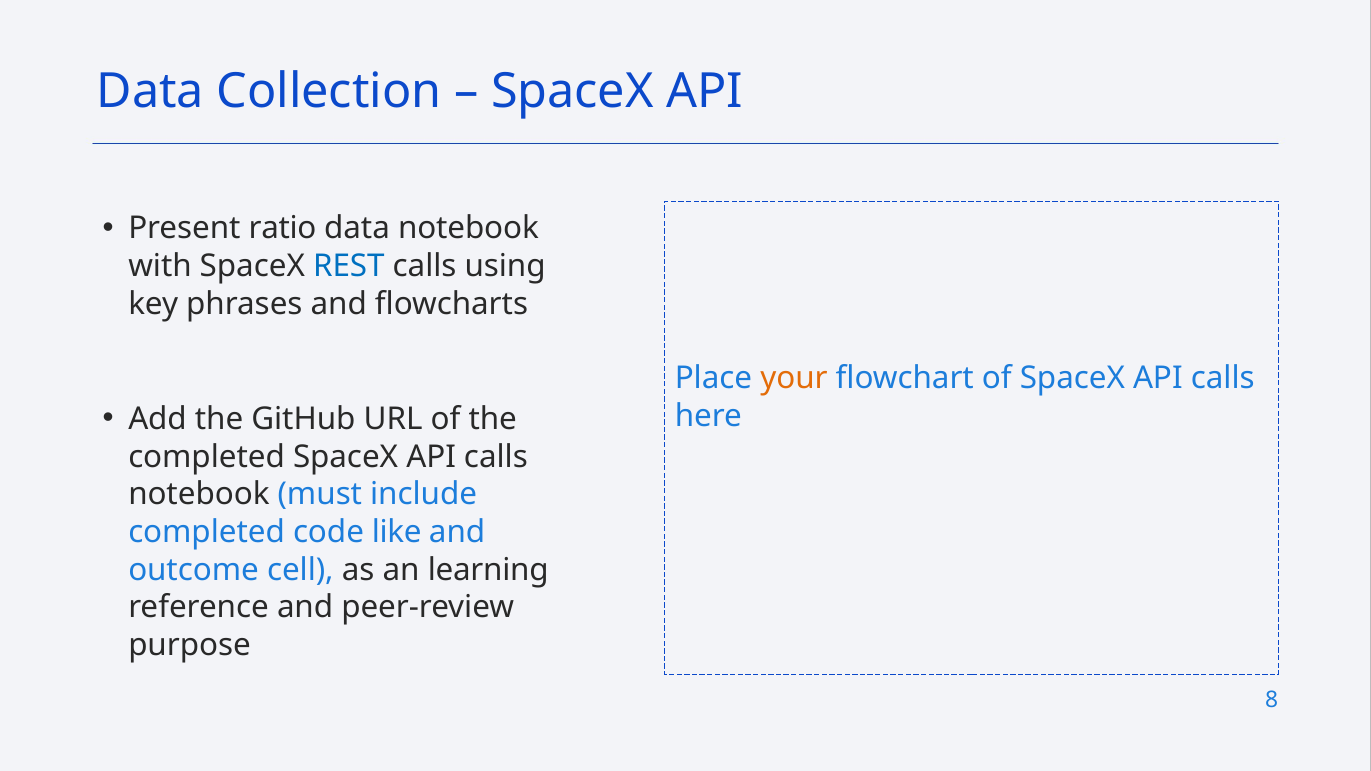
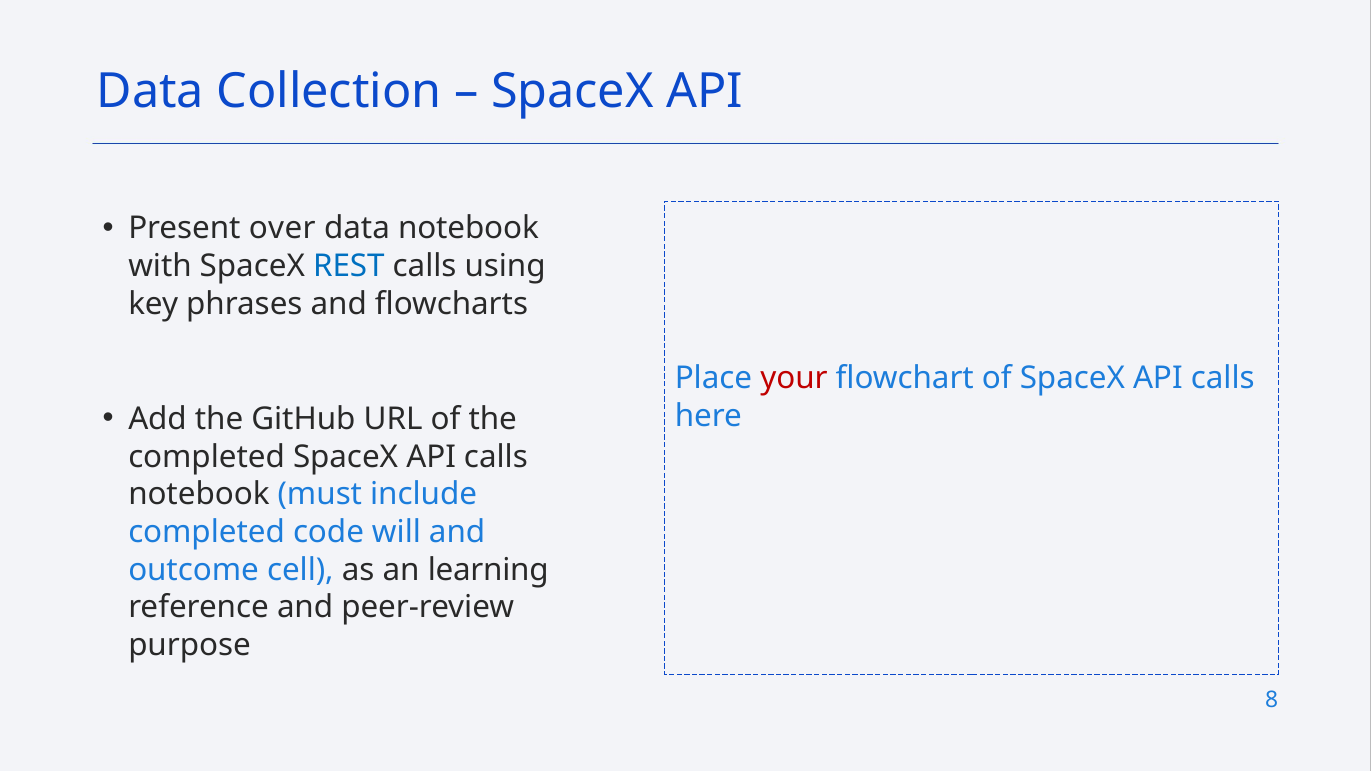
ratio: ratio -> over (282, 229)
your colour: orange -> red (794, 378)
like: like -> will (396, 532)
